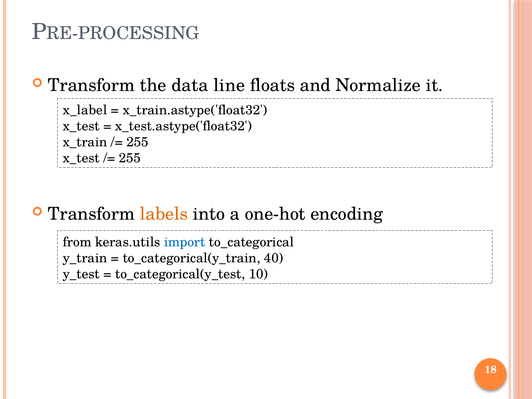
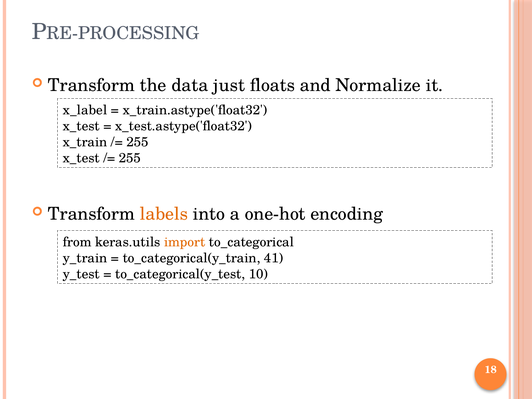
line: line -> just (229, 85)
import colour: blue -> orange (185, 242)
40: 40 -> 41 (274, 258)
